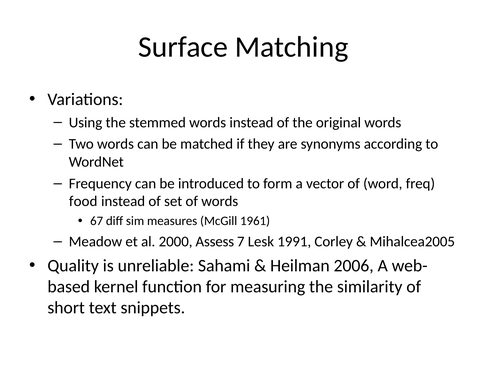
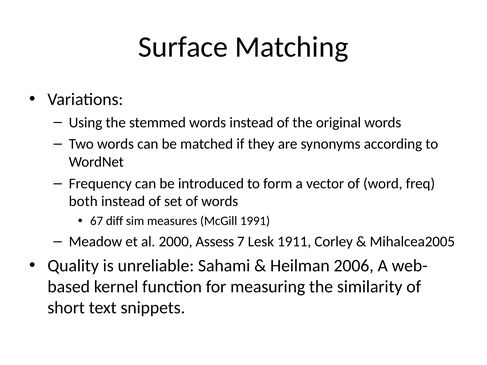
food: food -> both (83, 202)
1961: 1961 -> 1991 (255, 221)
1991: 1991 -> 1911 (294, 242)
